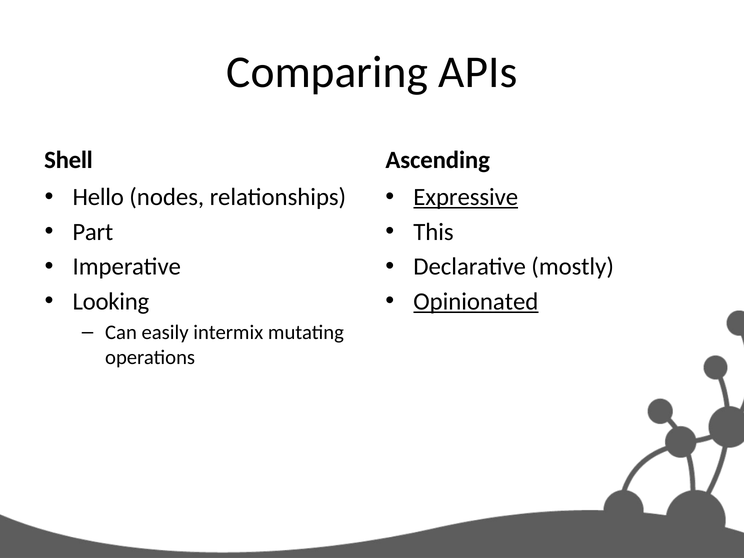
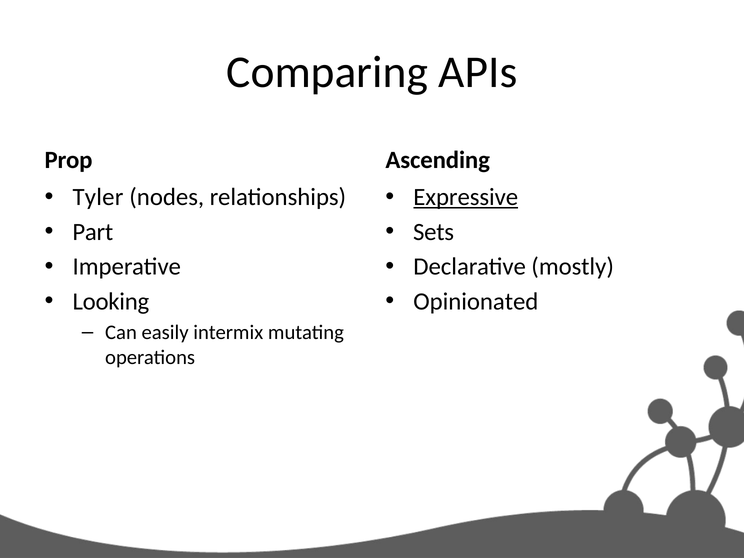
Shell: Shell -> Prop (68, 160)
Hello: Hello -> Tyler (98, 197)
This: This -> Sets (434, 232)
Opinionated underline: present -> none (476, 301)
